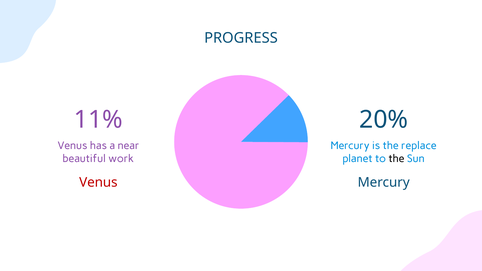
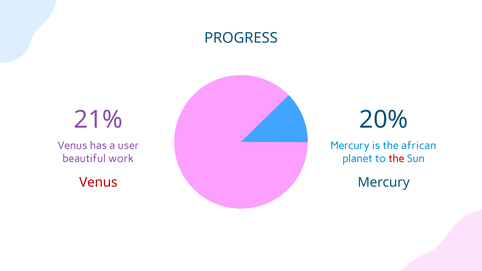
11%: 11% -> 21% (98, 120)
near: near -> user (128, 146)
replace: replace -> african (419, 146)
the colour: black -> red (396, 159)
